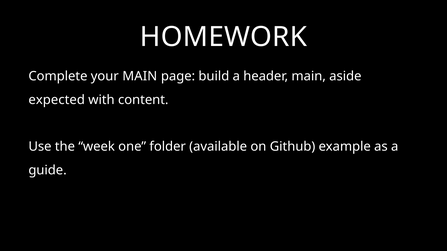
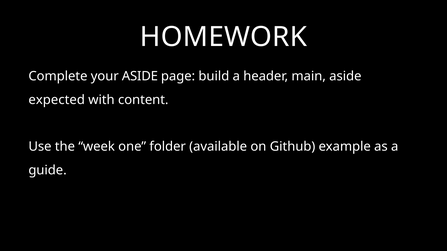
your MAIN: MAIN -> ASIDE (140, 76)
